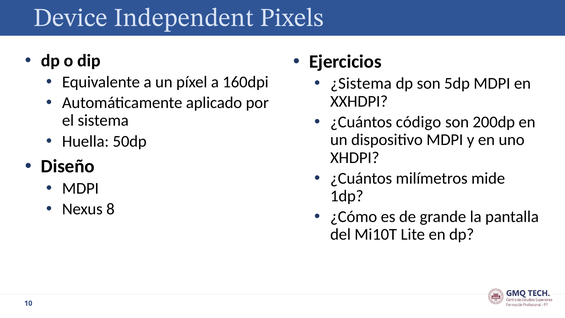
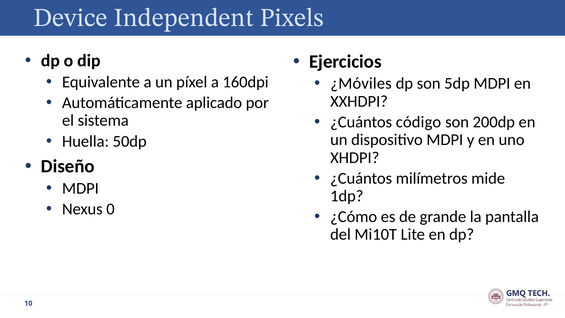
¿Sistema: ¿Sistema -> ¿Móviles (361, 83)
8: 8 -> 0 (111, 209)
